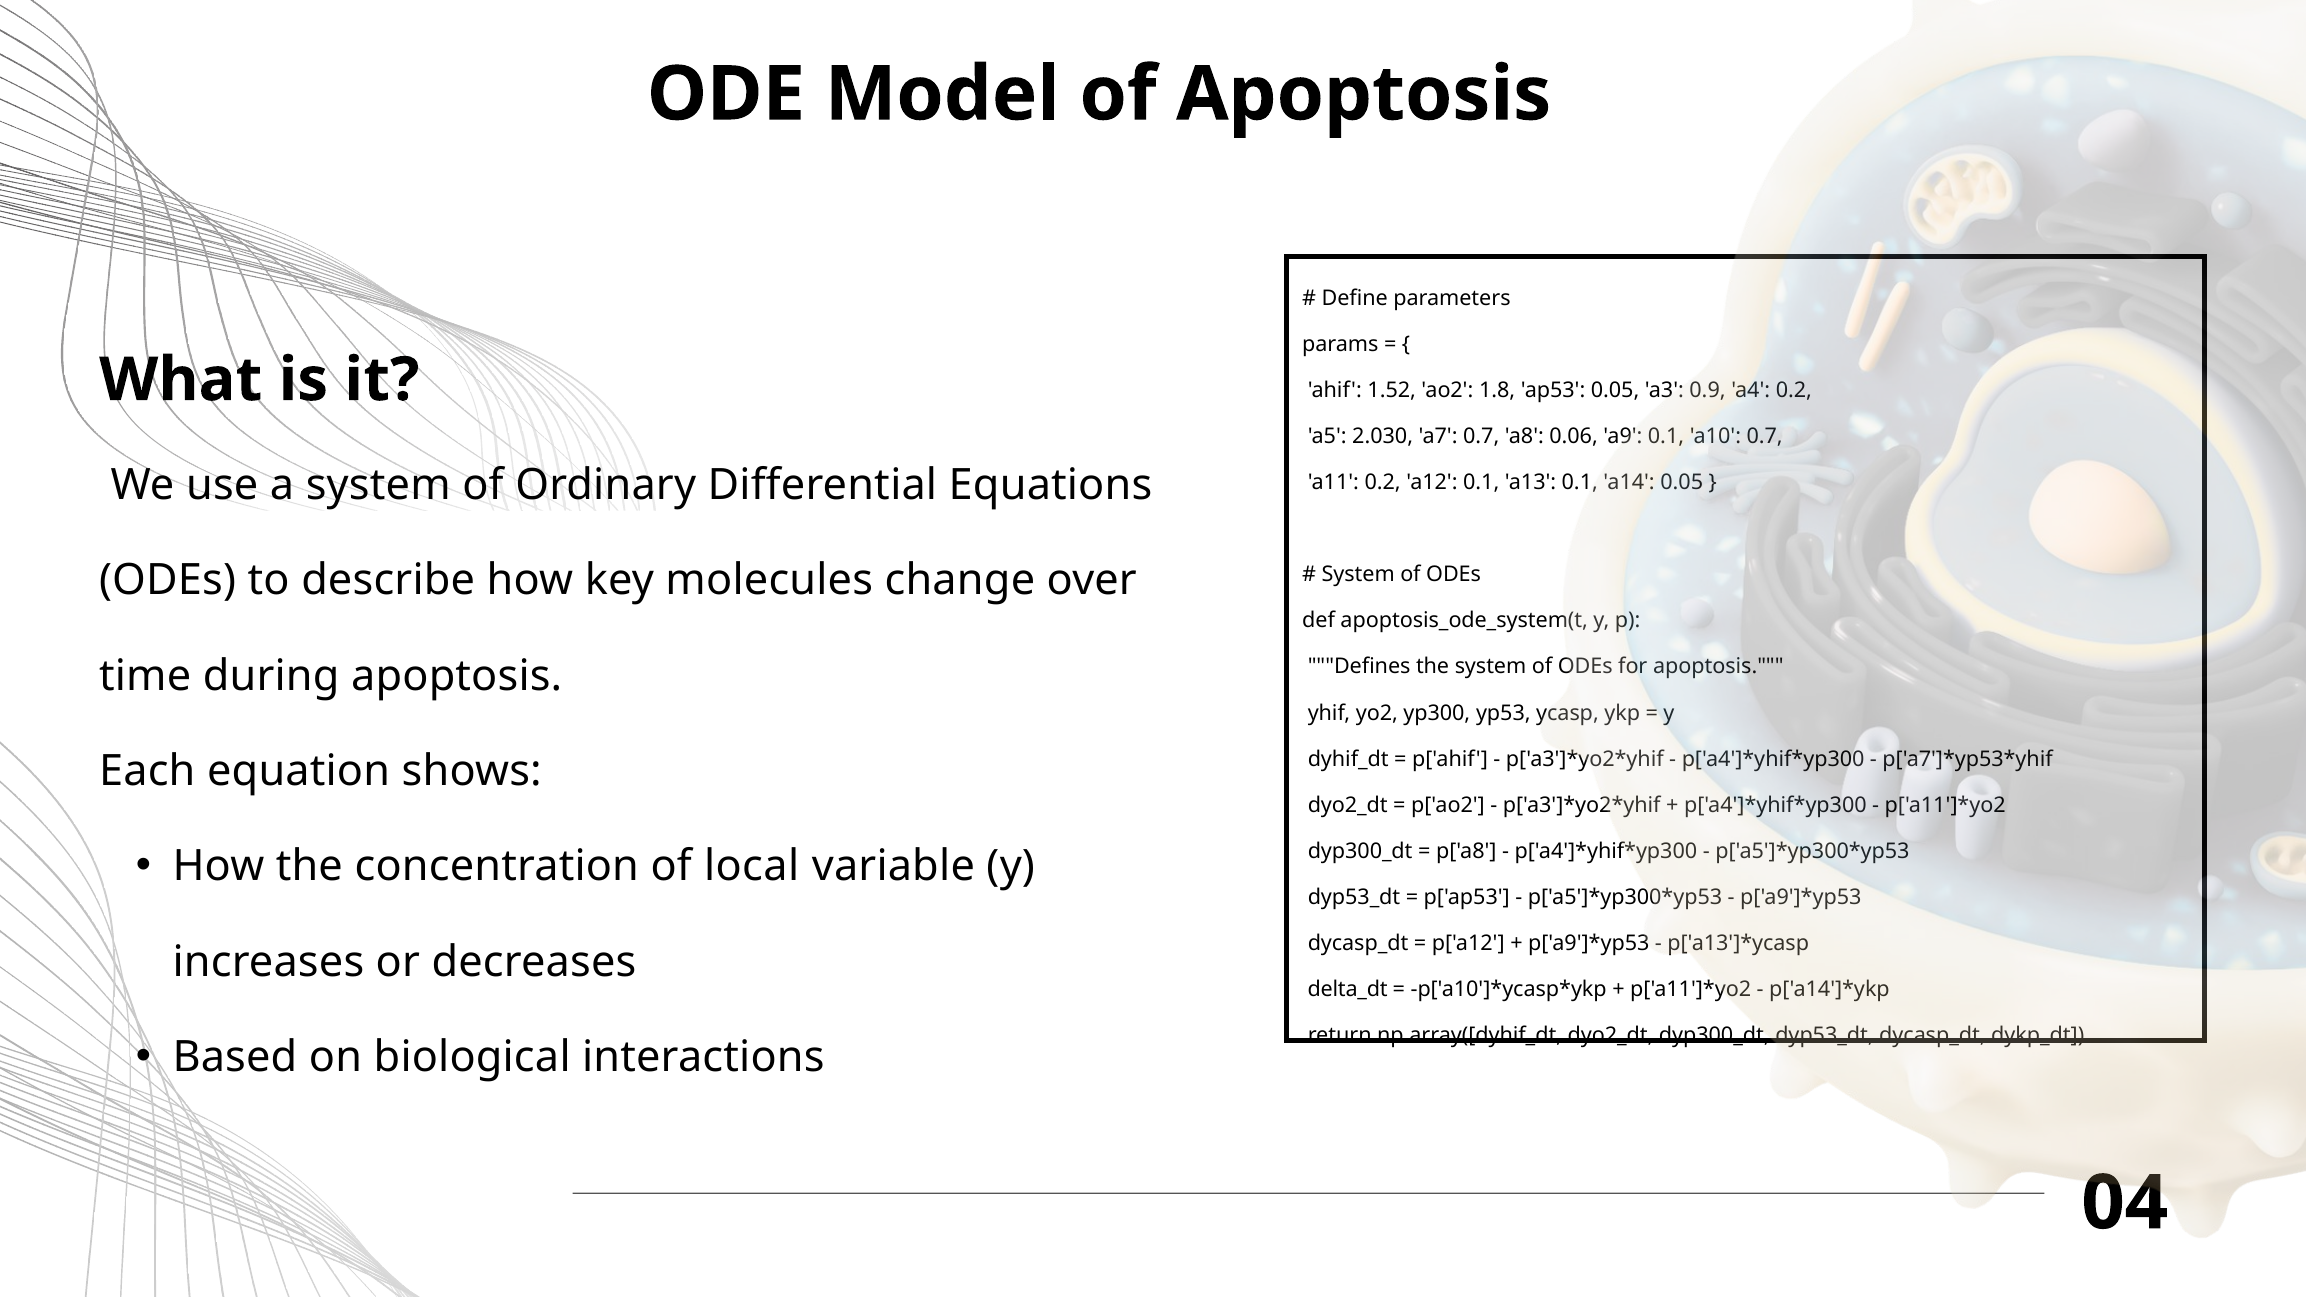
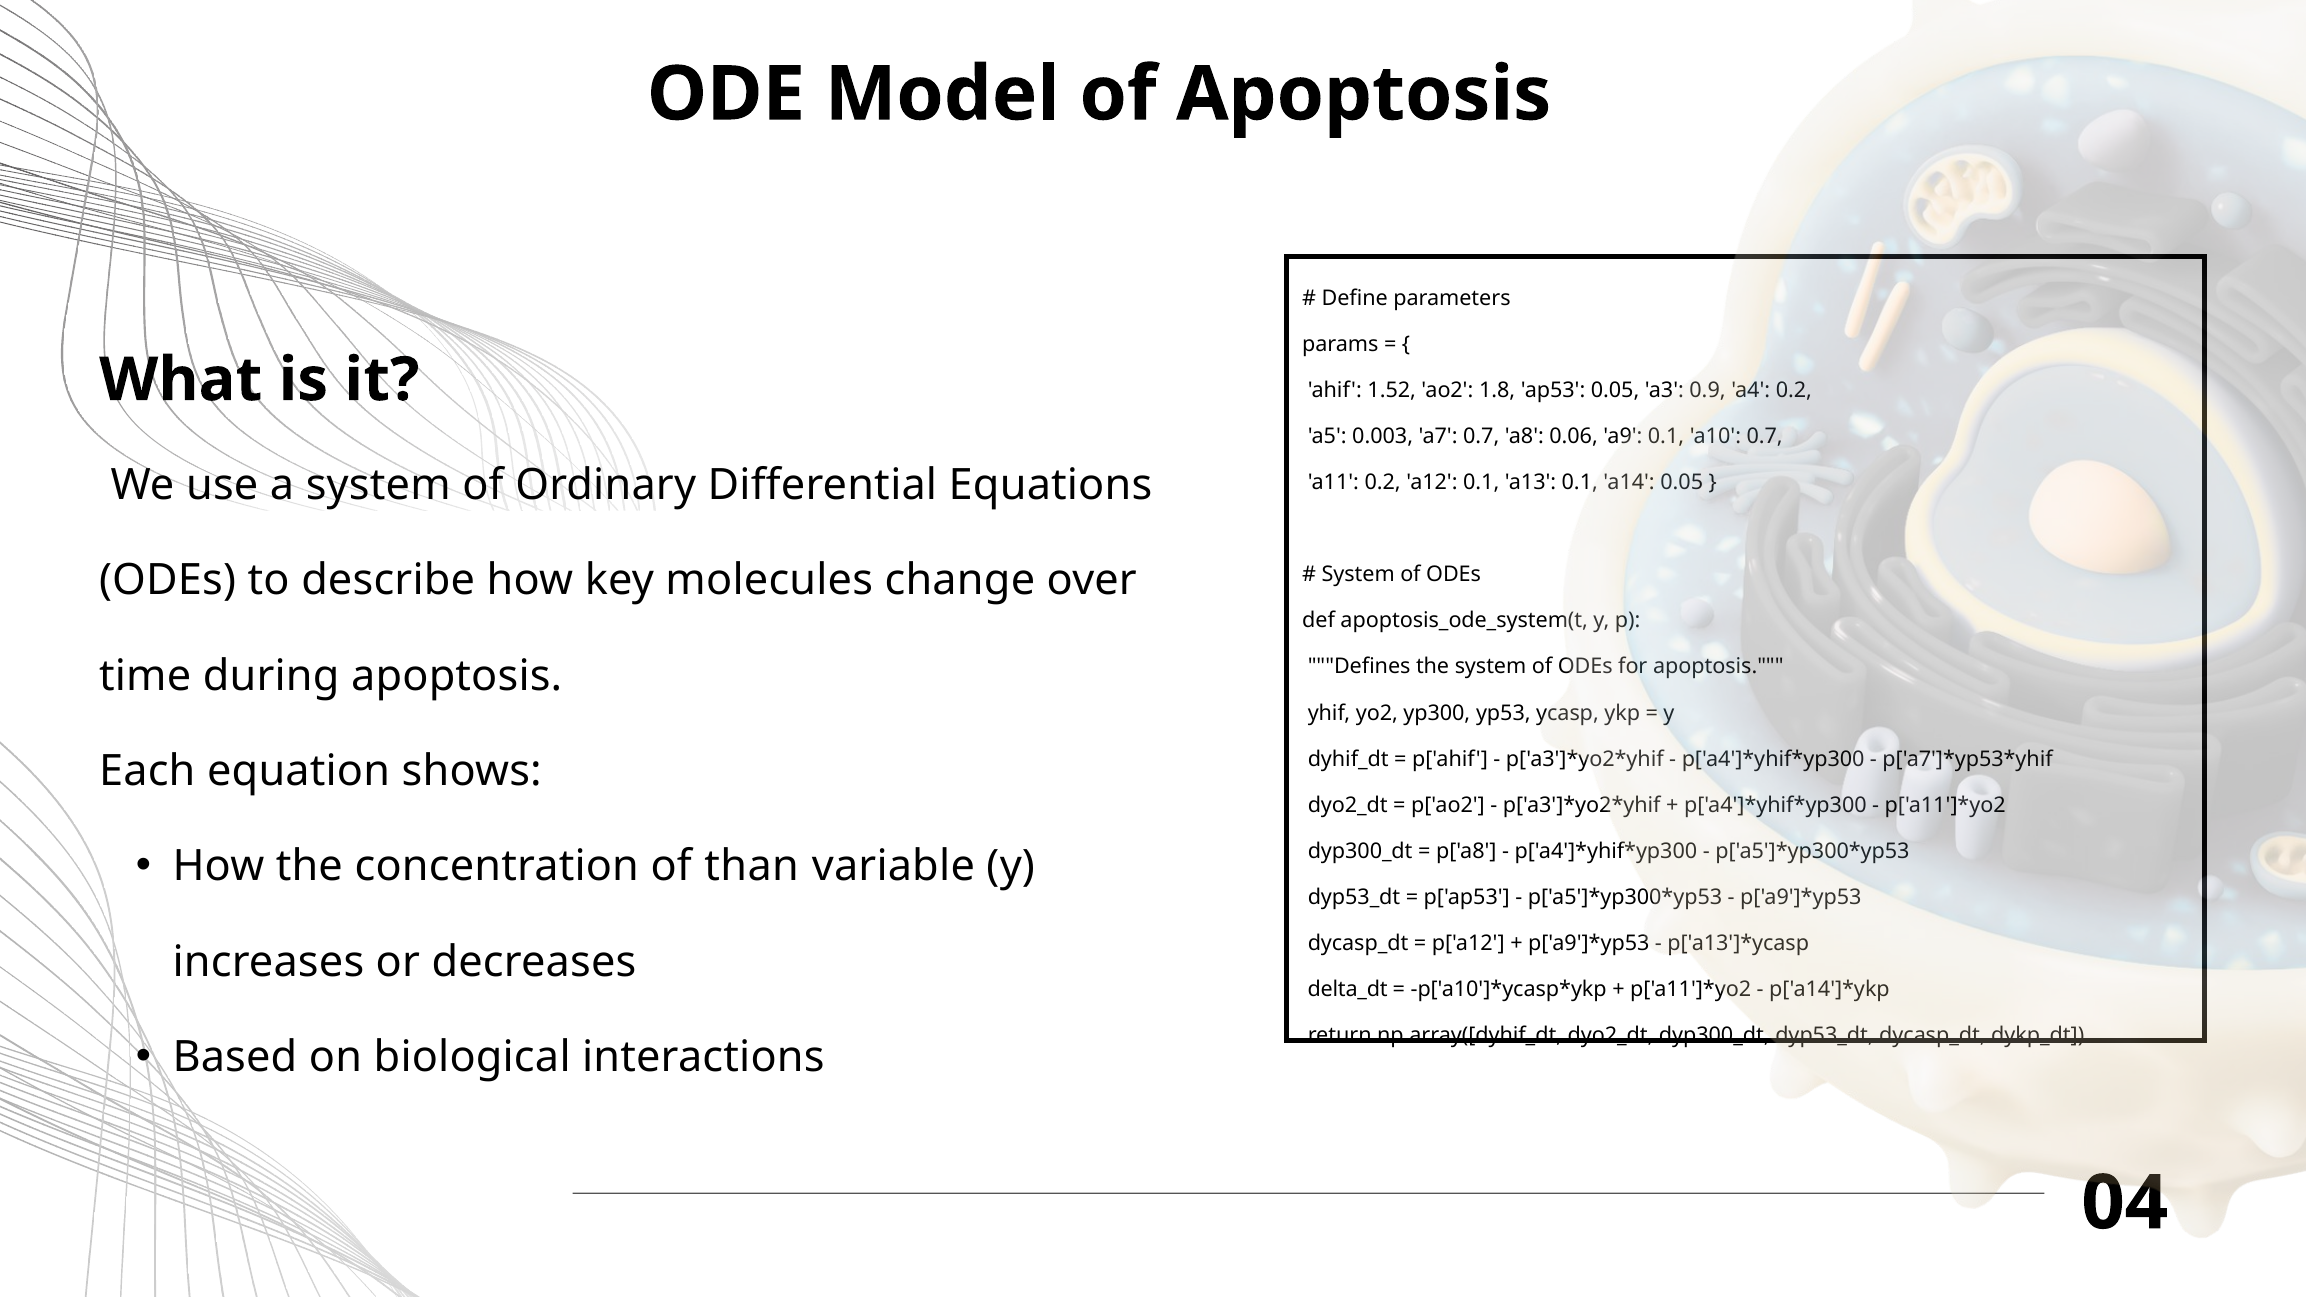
2.030: 2.030 -> 0.003 (1383, 436)
local: local -> than (752, 867)
